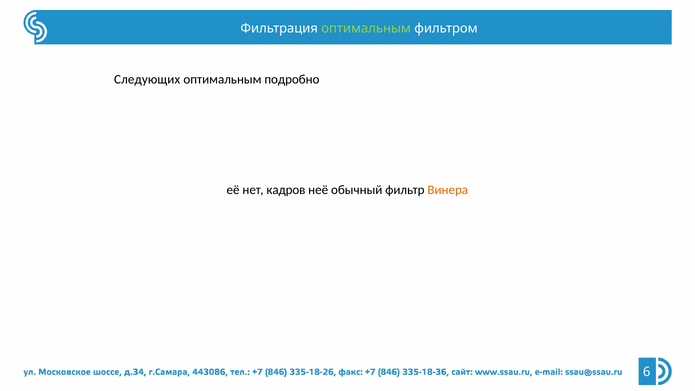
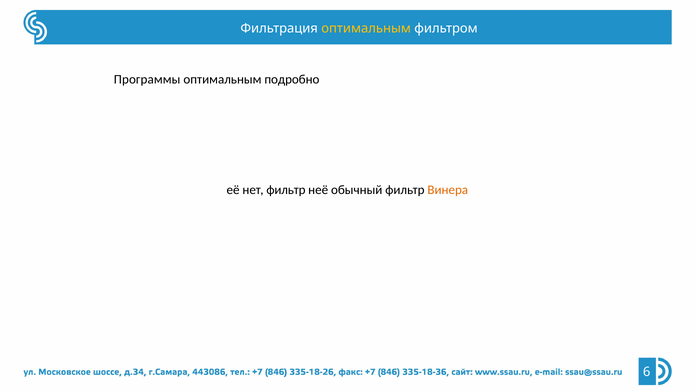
оптимальным colour: light green -> yellow (366, 29)
Следующих: Следующих -> Программы (147, 79)
нет кадров: кадров -> фильтр (286, 190)
